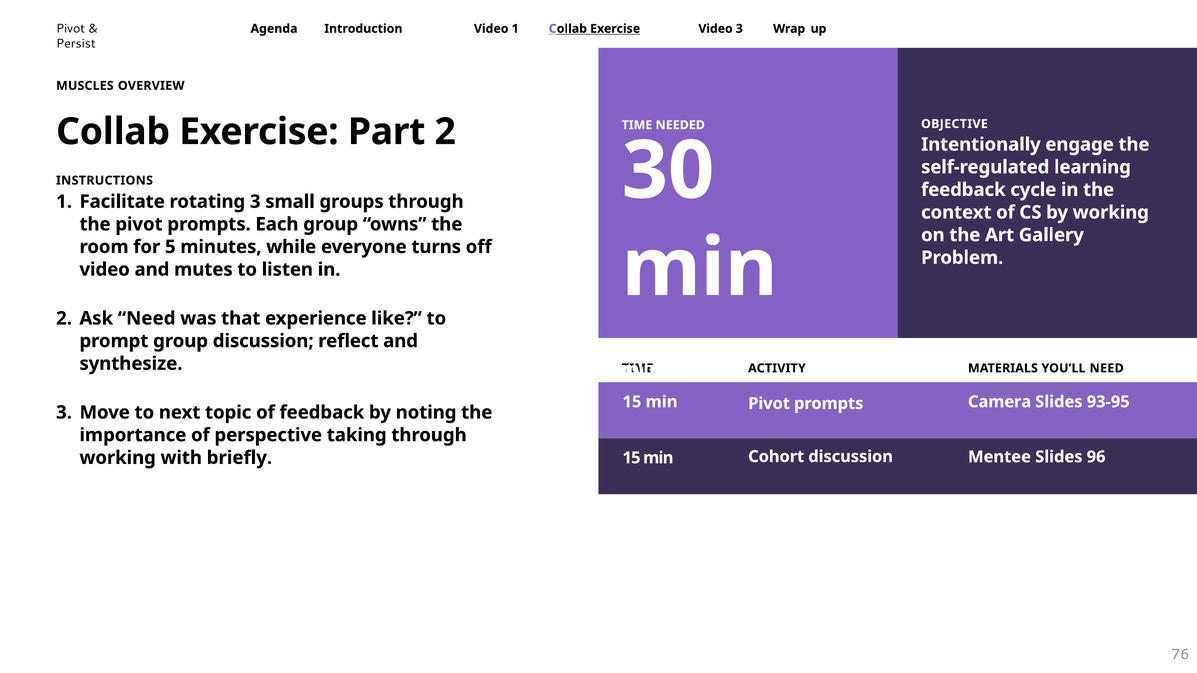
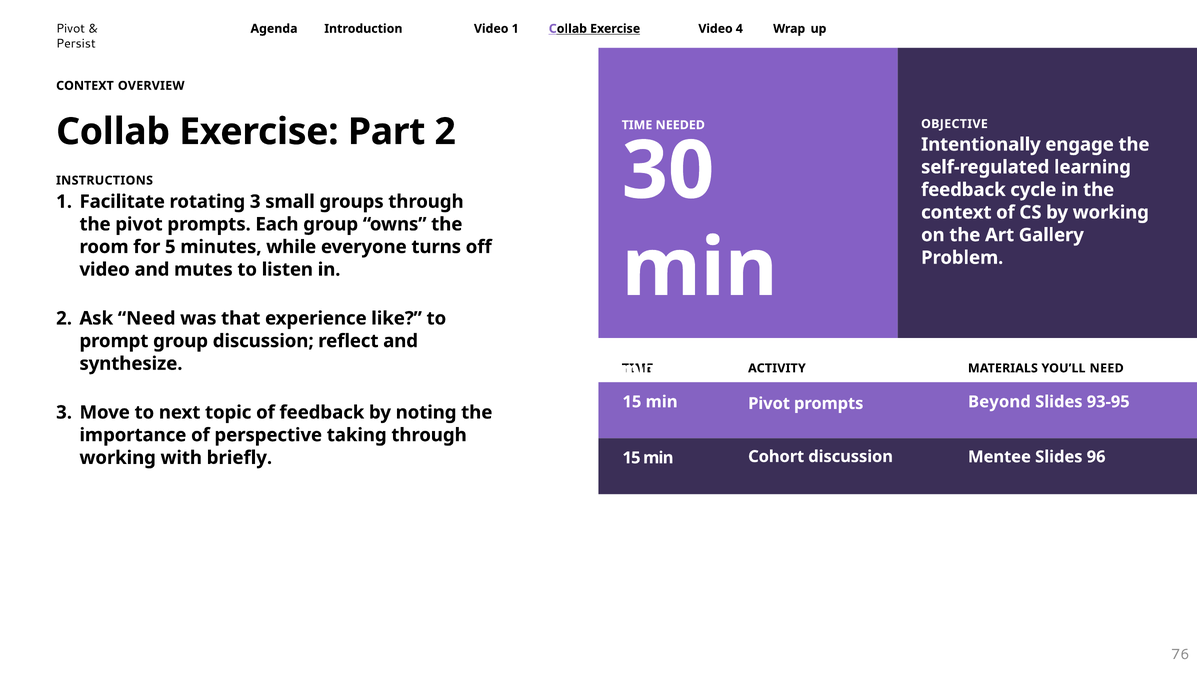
Video 3: 3 -> 4 (739, 29)
MUSCLES: MUSCLES -> CONTEXT (85, 86)
Camera: Camera -> Beyond (999, 402)
